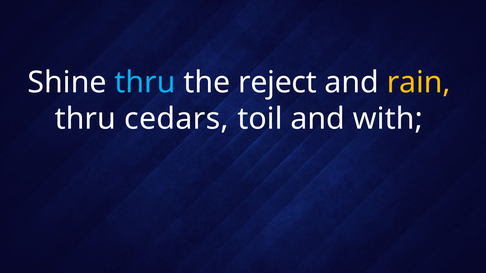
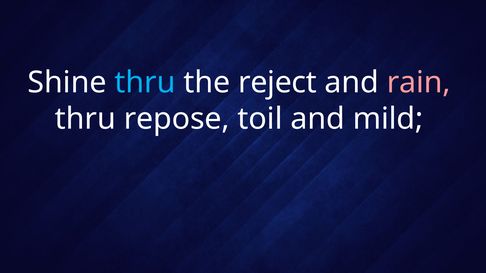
rain colour: yellow -> pink (419, 83)
cedars: cedars -> repose (177, 119)
with: with -> mild (388, 119)
